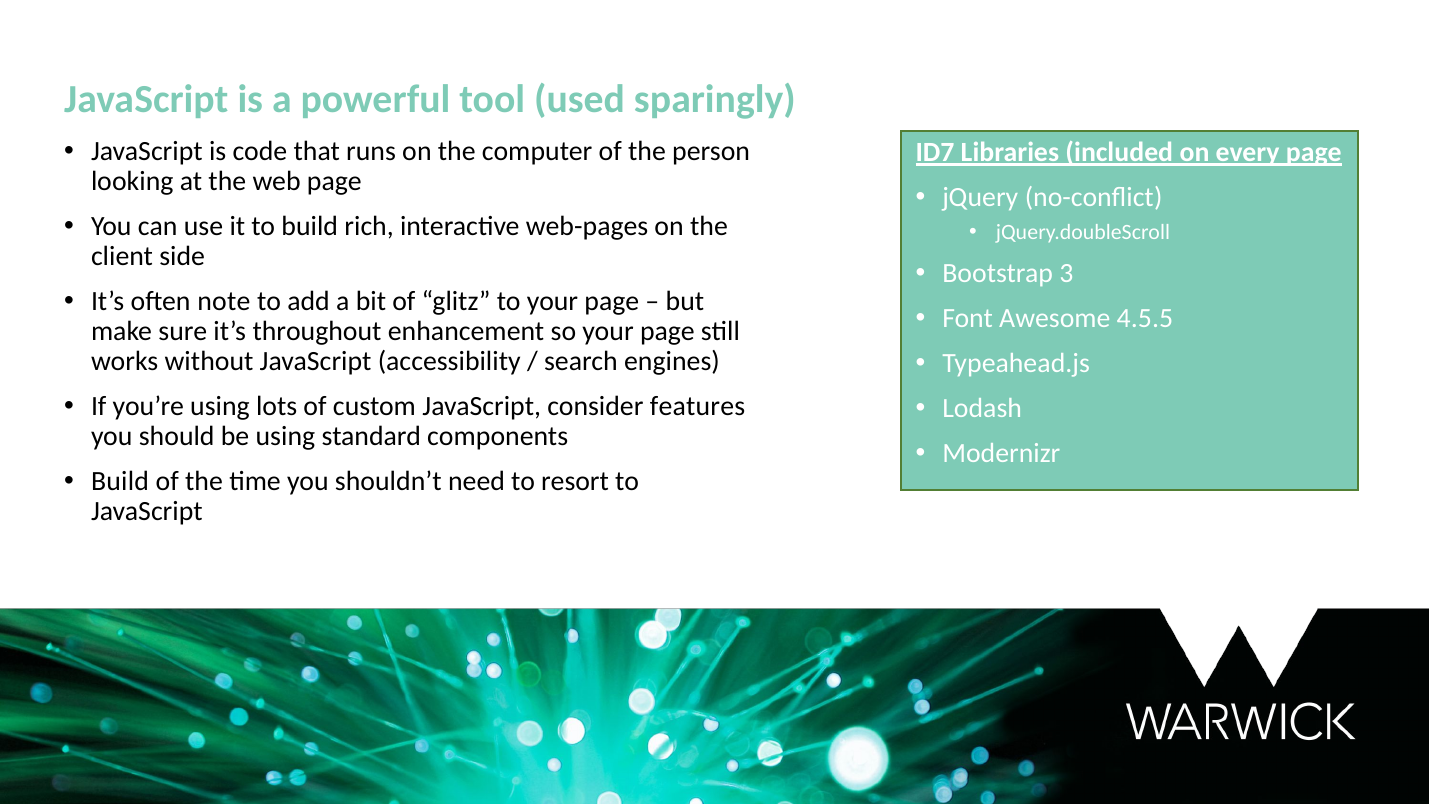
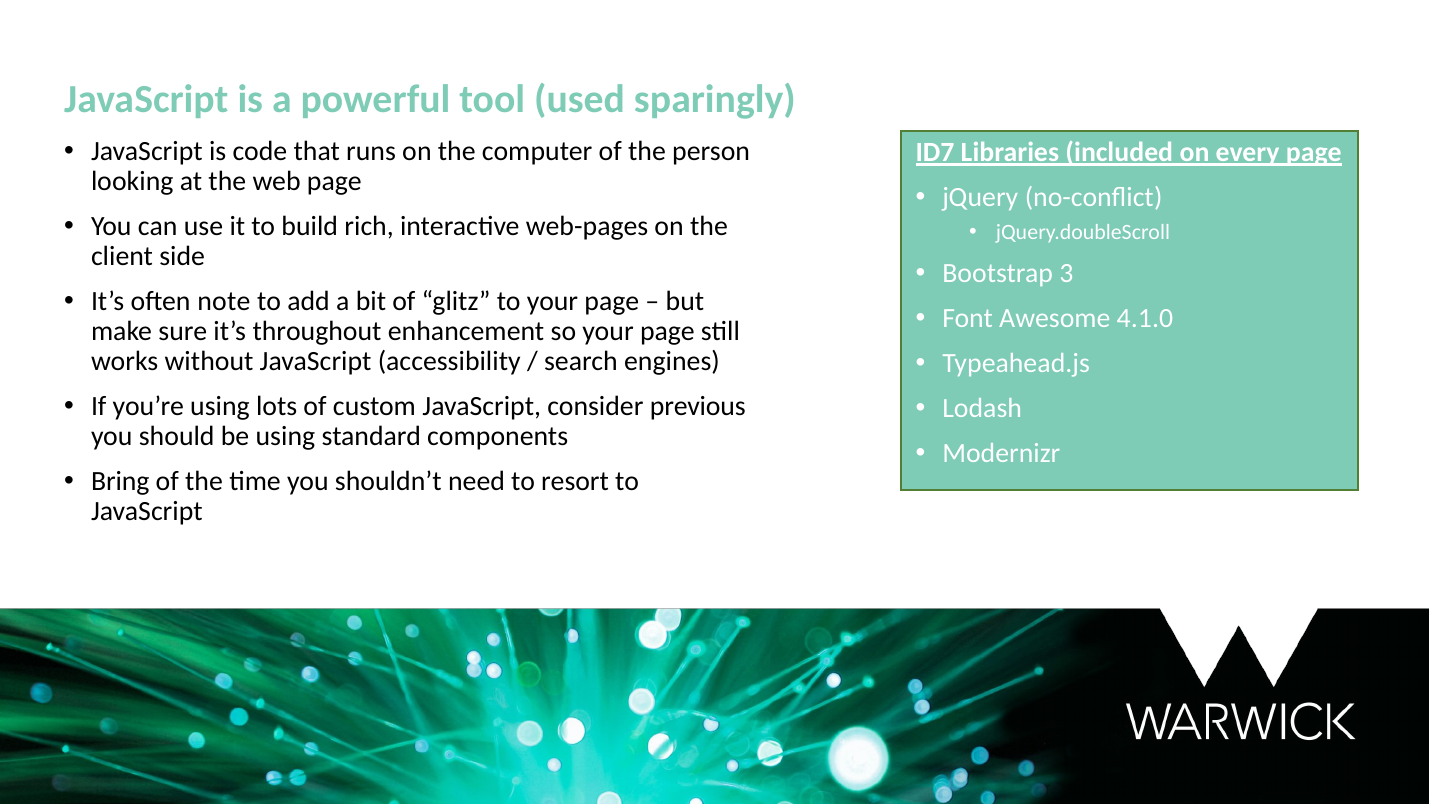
4.5.5: 4.5.5 -> 4.1.0 (1145, 318)
features: features -> previous (698, 406)
Build: Build -> Bring (120, 481)
